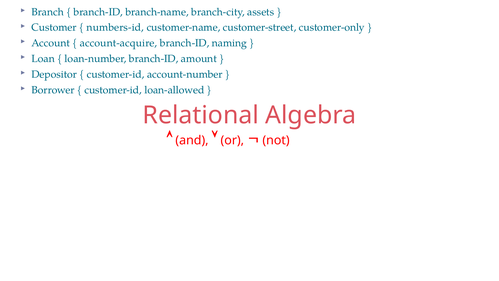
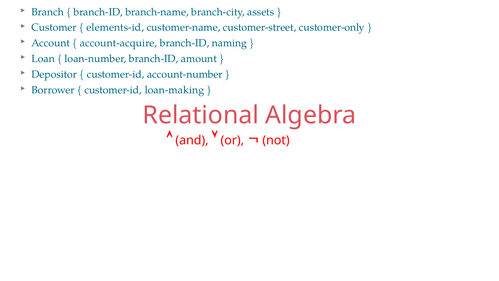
numbers-id: numbers-id -> elements-id (115, 28)
loan-allowed: loan-allowed -> loan-making (174, 90)
